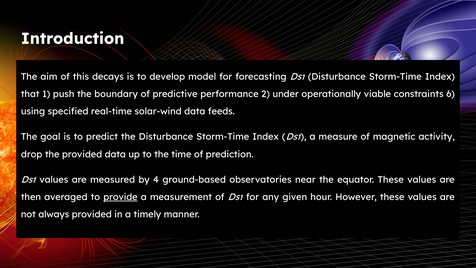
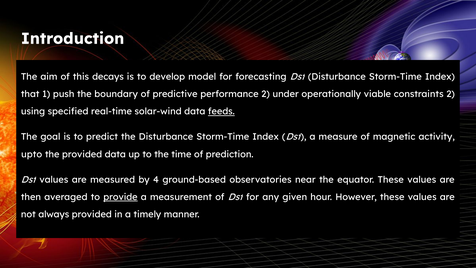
constraints 6: 6 -> 2 (451, 94)
feeds underline: none -> present (221, 112)
drop: drop -> upto (32, 154)
